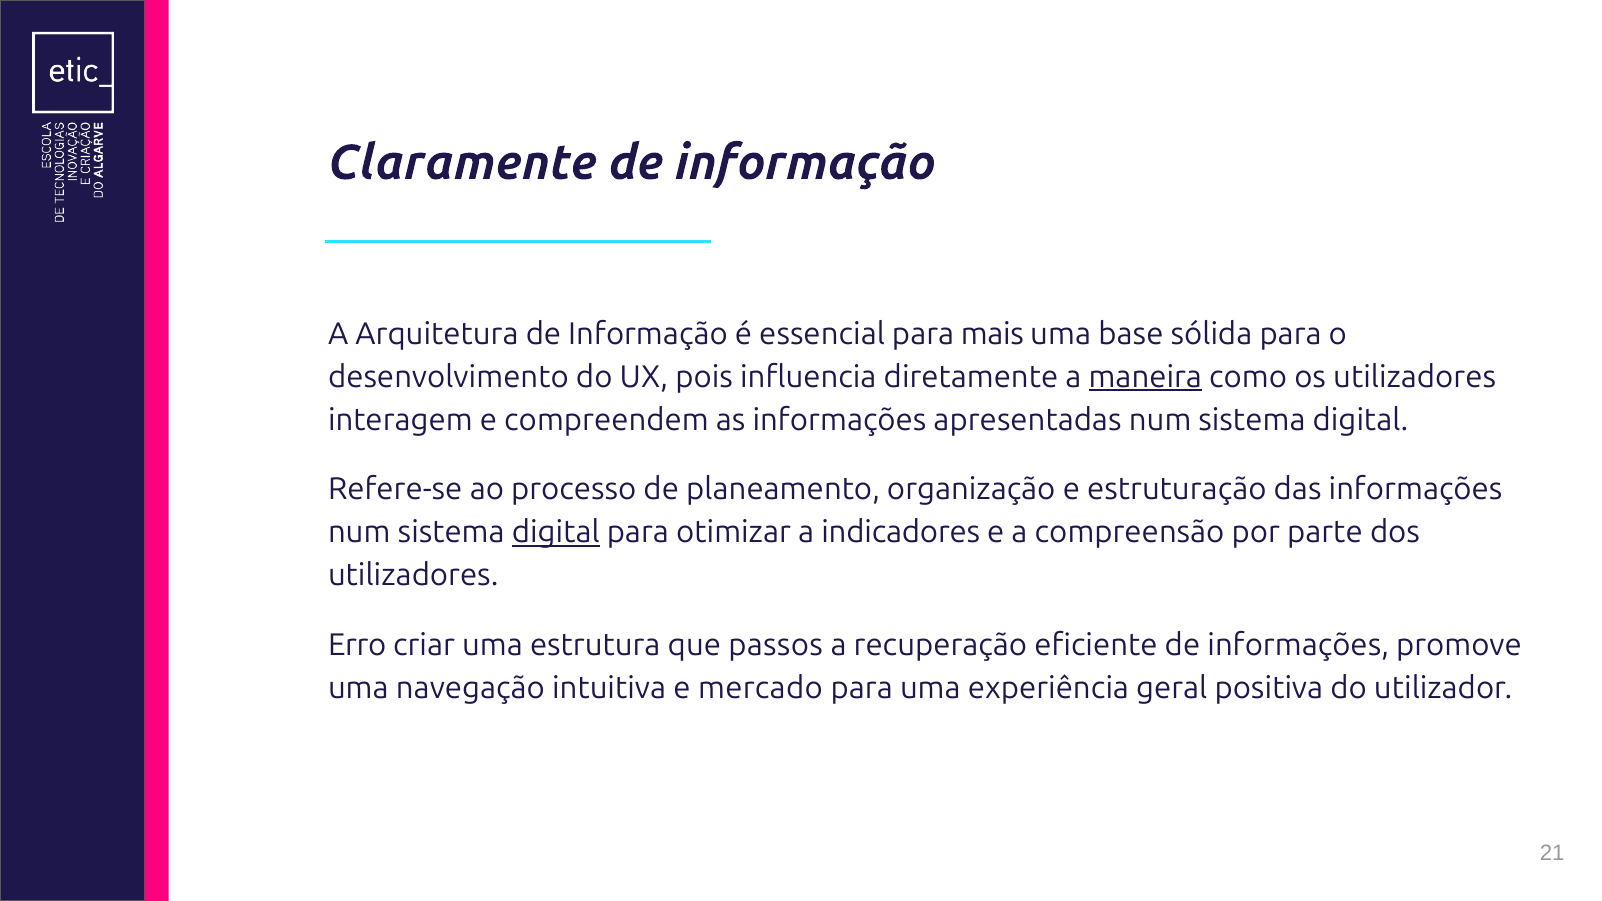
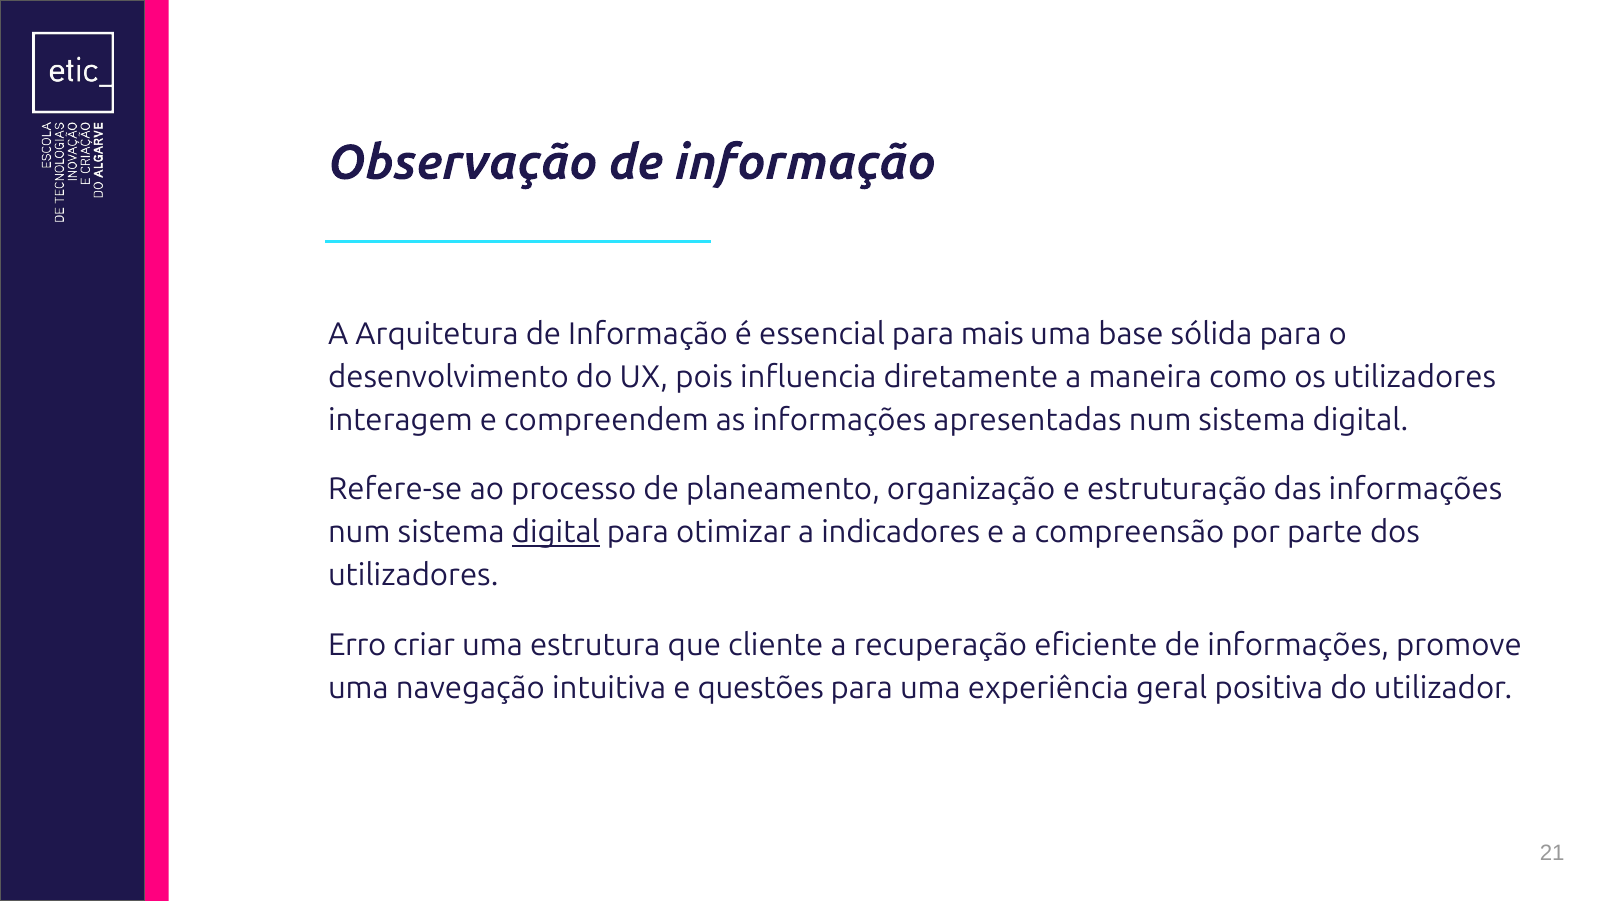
Claramente: Claramente -> Observação (463, 163)
maneira underline: present -> none (1145, 377)
passos: passos -> cliente (776, 645)
mercado: mercado -> questões (761, 688)
